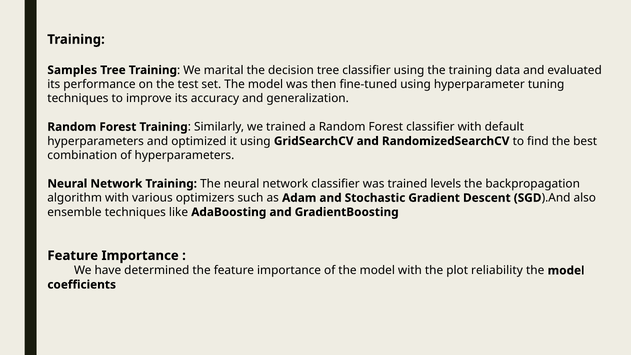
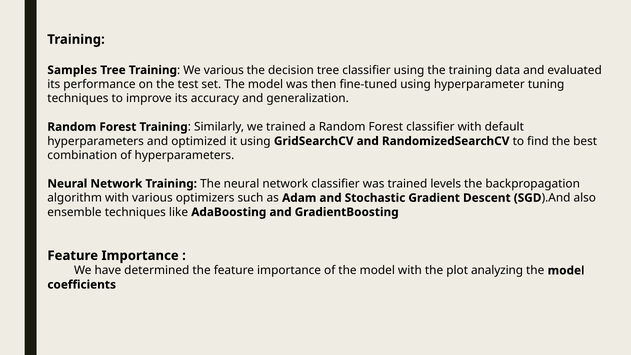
We marital: marital -> various (224, 70)
reliability: reliability -> analyzing (497, 270)
